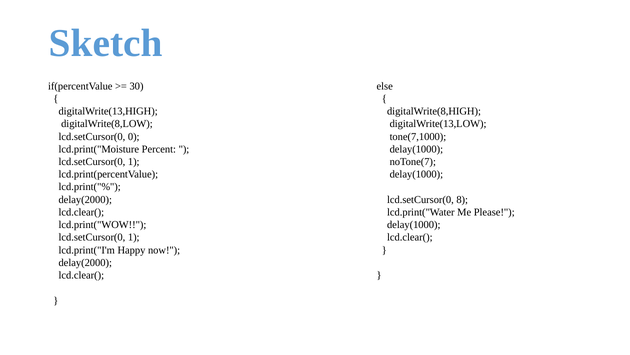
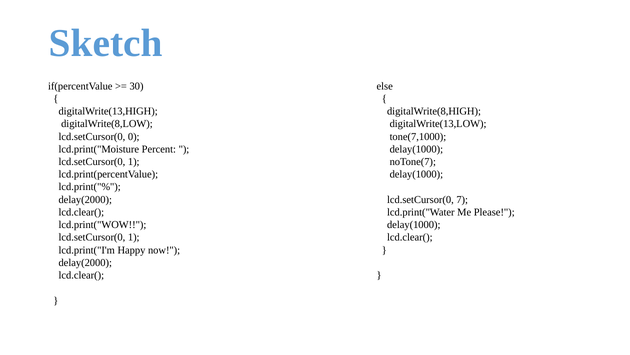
8: 8 -> 7 (462, 199)
